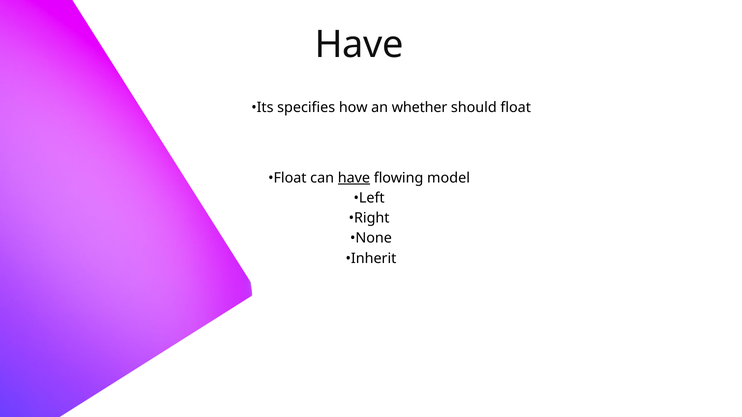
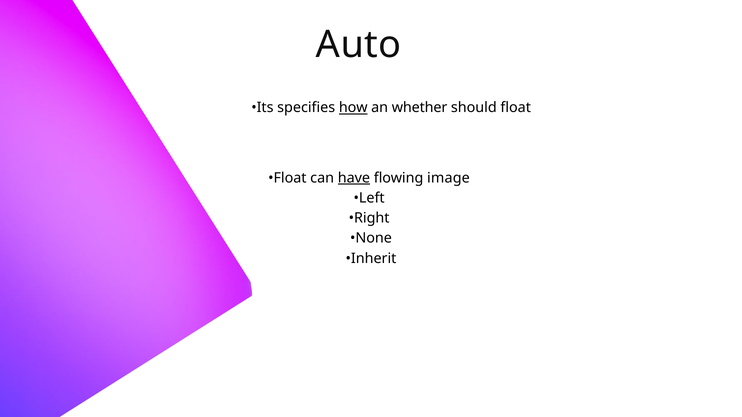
Have: Have -> Auto (359, 45)
how underline: none -> present (353, 108)
model: model -> image (448, 178)
